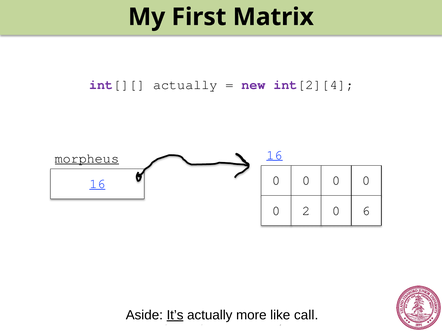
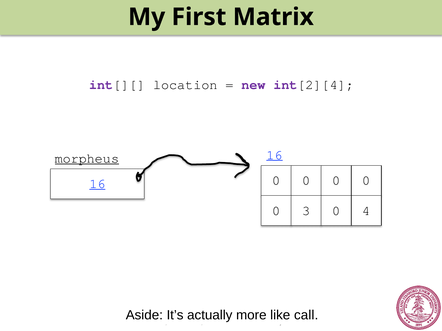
int[][ actually: actually -> location (185, 85)
2: 2 -> 3 (306, 211)
6: 6 -> 4 (366, 211)
It’s underline: present -> none (175, 316)
